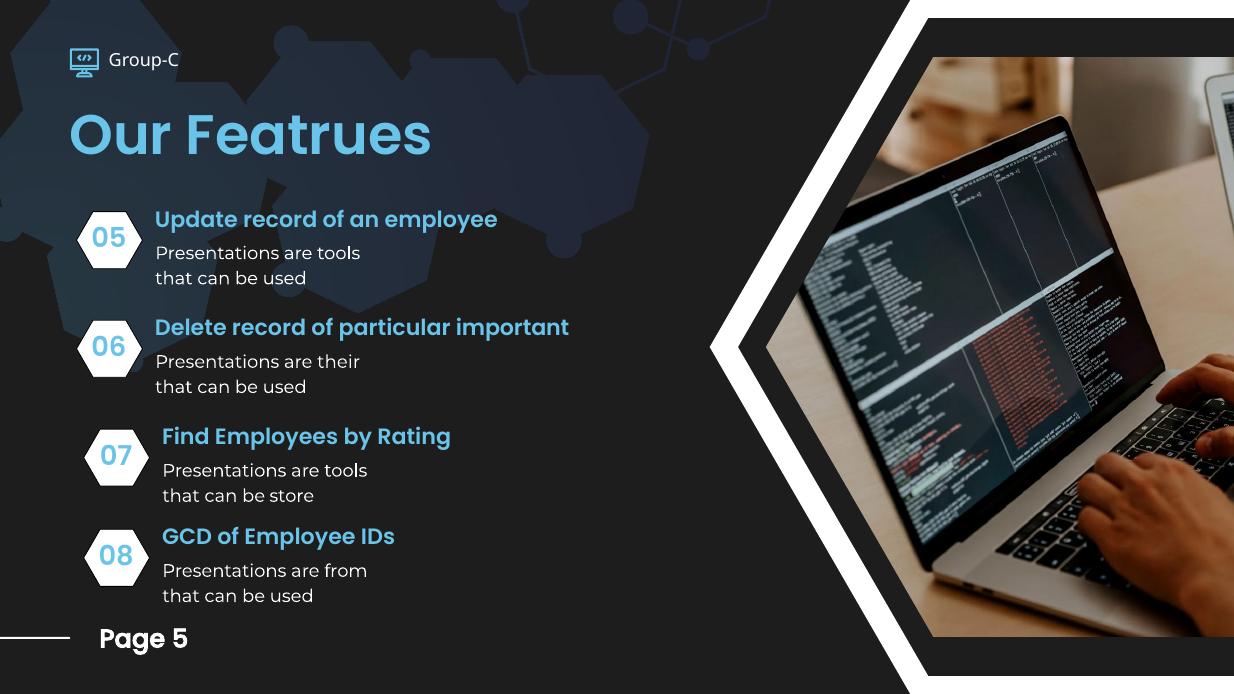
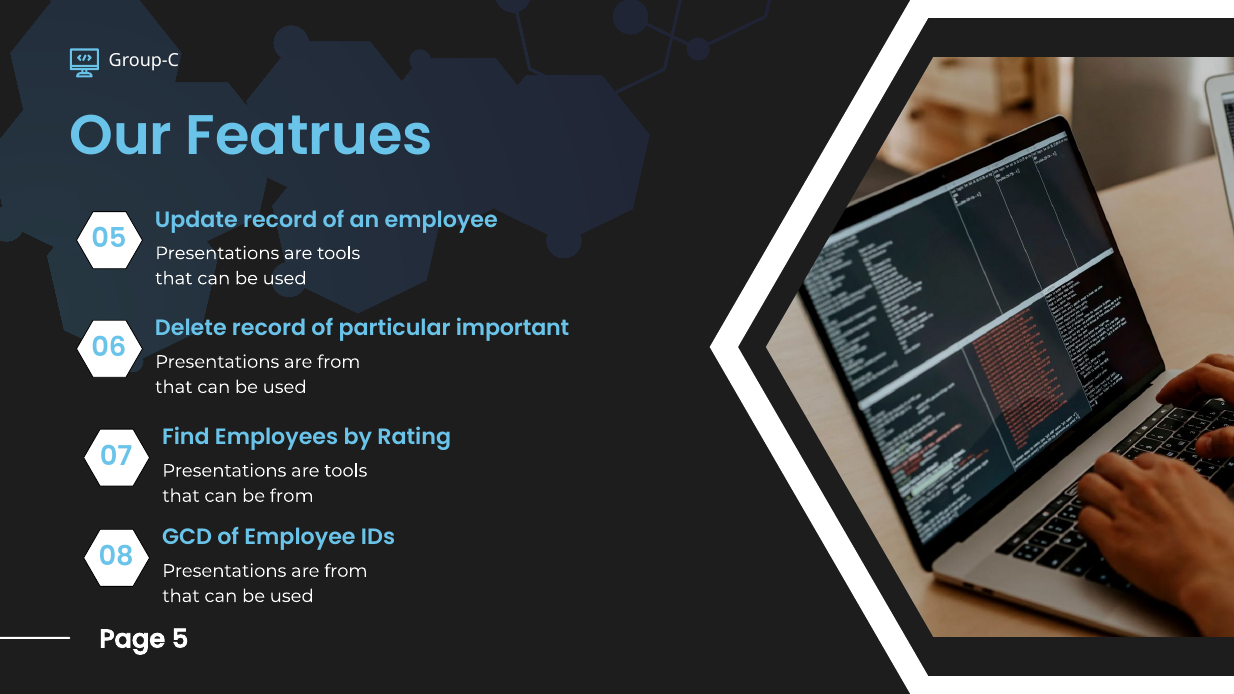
their: their -> from (339, 362)
be store: store -> from (292, 496)
